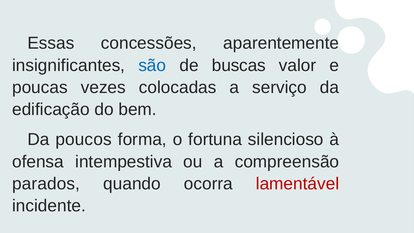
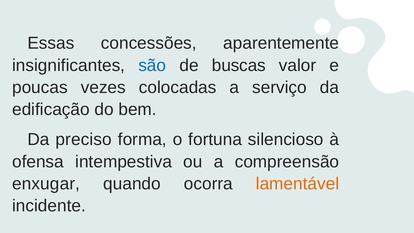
poucos: poucos -> preciso (84, 139)
parados: parados -> enxugar (46, 184)
lamentável colour: red -> orange (298, 184)
